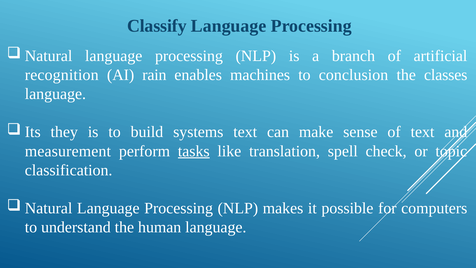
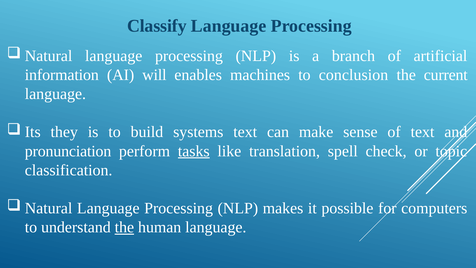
recognition: recognition -> information (62, 75)
rain: rain -> will (154, 75)
classes: classes -> current (446, 75)
measurement: measurement -> pronunciation (68, 151)
the underline: none -> present (124, 227)
